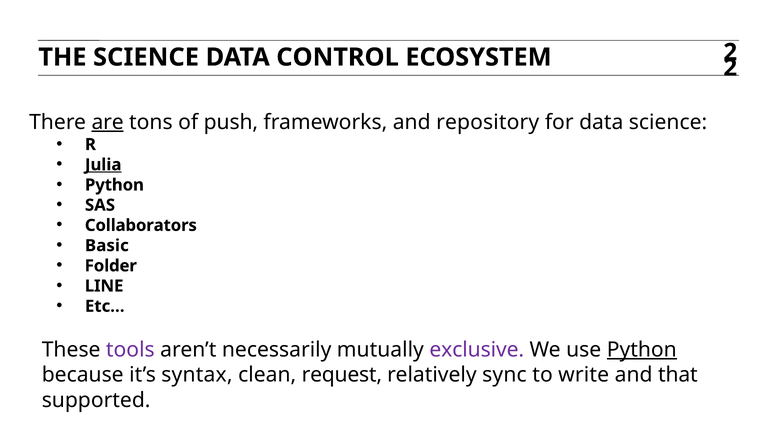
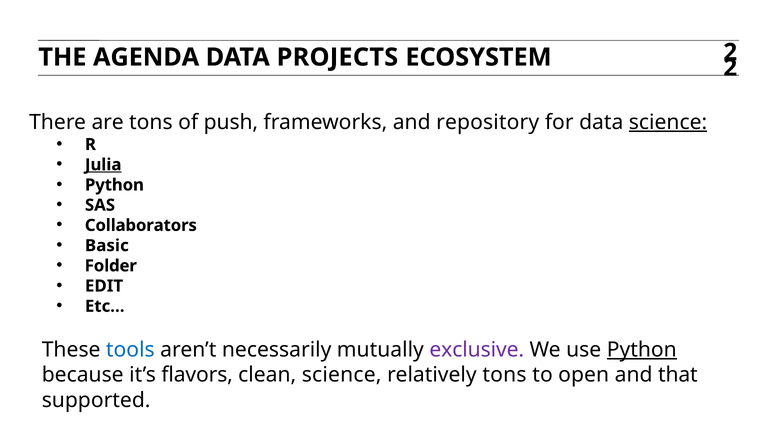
THE SCIENCE: SCIENCE -> AGENDA (146, 57)
CONTROL: CONTROL -> PROJECTS (337, 57)
are underline: present -> none (108, 122)
science underline: none -> present (668, 122)
LINE: LINE -> EDIT (104, 286)
tools colour: purple -> blue (130, 350)
syntax: syntax -> flavors (197, 375)
clean request: request -> science (342, 375)
relatively sync: sync -> tons (504, 375)
write: write -> open (584, 375)
